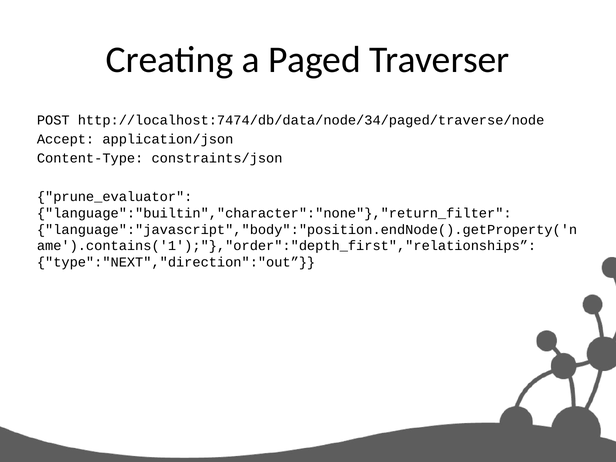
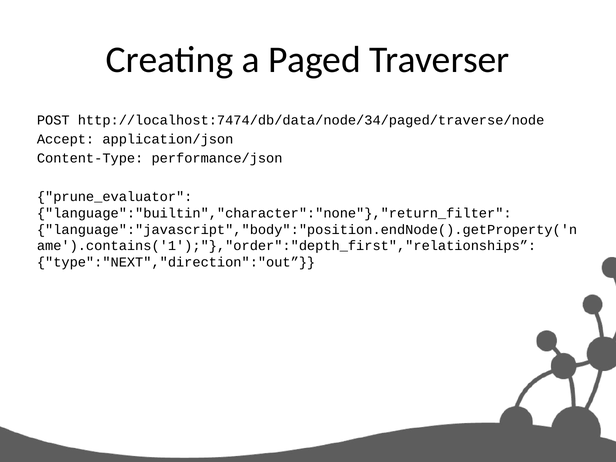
constraints/json: constraints/json -> performance/json (217, 158)
